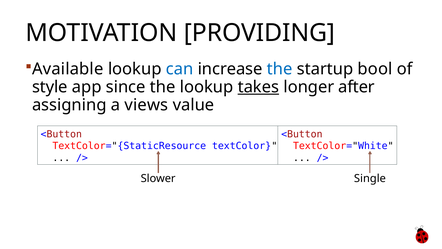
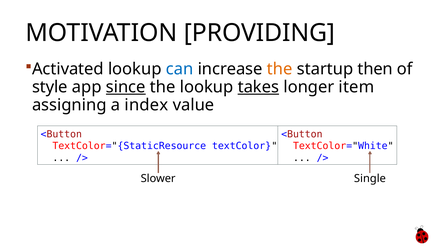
Available: Available -> Activated (68, 69)
the colour: blue -> orange (280, 69)
bool: bool -> then (375, 69)
since underline: none -> present (126, 87)
after: after -> item (356, 87)
views: views -> index (146, 105)
